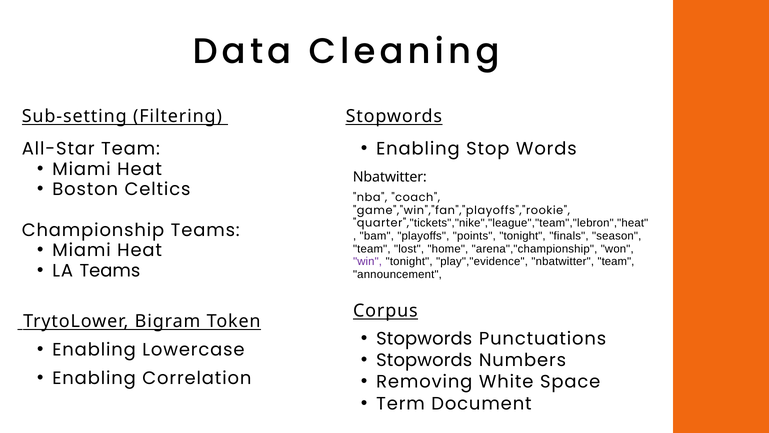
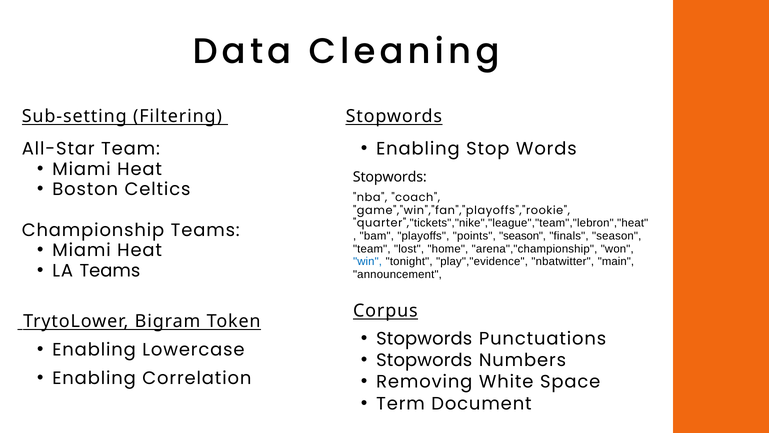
Nbatwitter: Nbatwitter -> Stopwords (390, 177)
points tonight: tonight -> season (523, 236)
win colour: purple -> blue (368, 261)
nbatwitter team: team -> main (616, 261)
